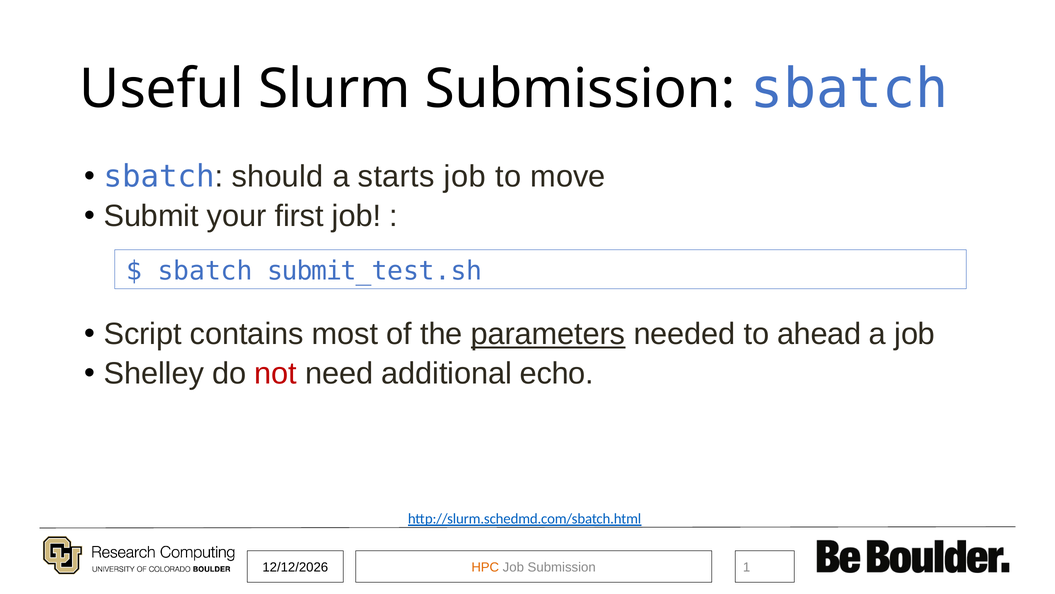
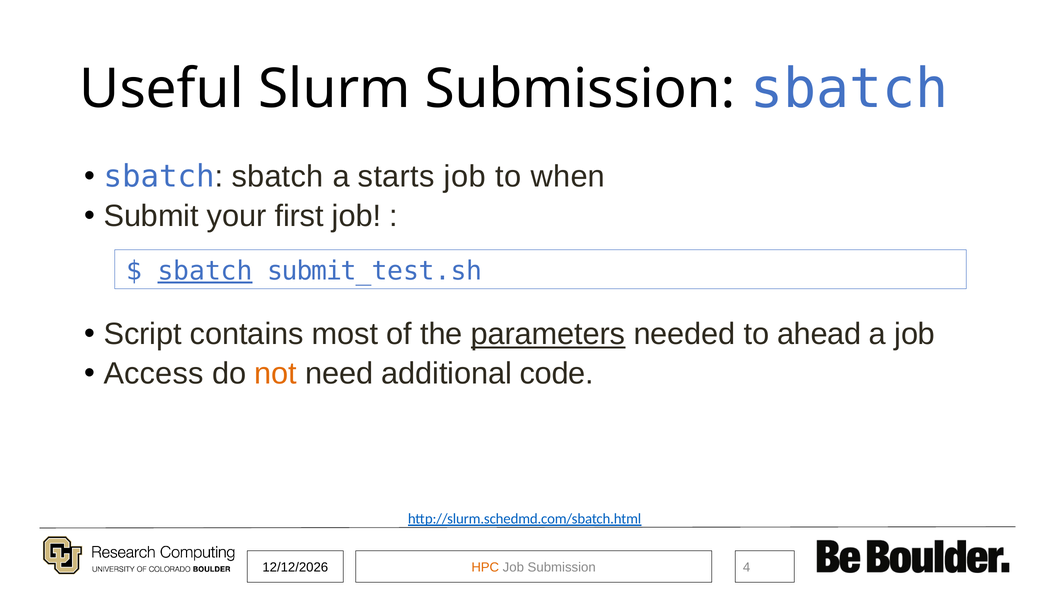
sbatch should: should -> sbatch (278, 177)
move: move -> when (568, 177)
sbatch underline: none -> present (205, 271)
Shelley: Shelley -> Access (154, 373)
not colour: red -> orange (276, 373)
echo: echo -> code (557, 373)
1: 1 -> 4 (747, 567)
